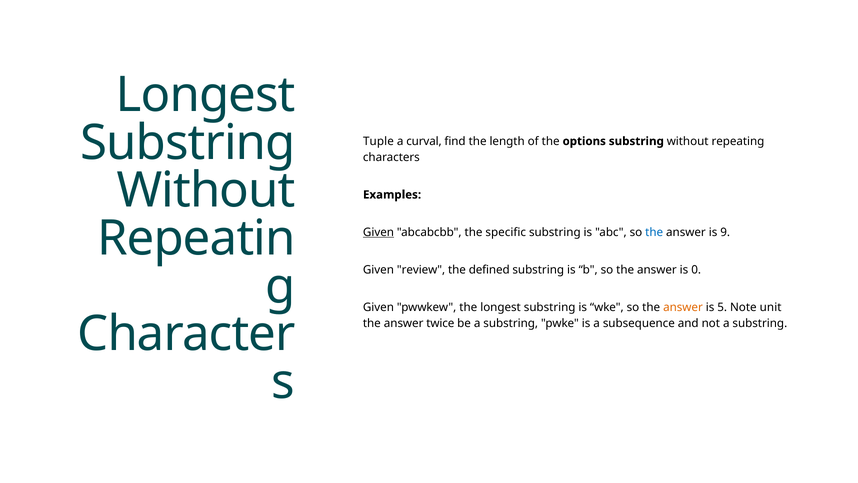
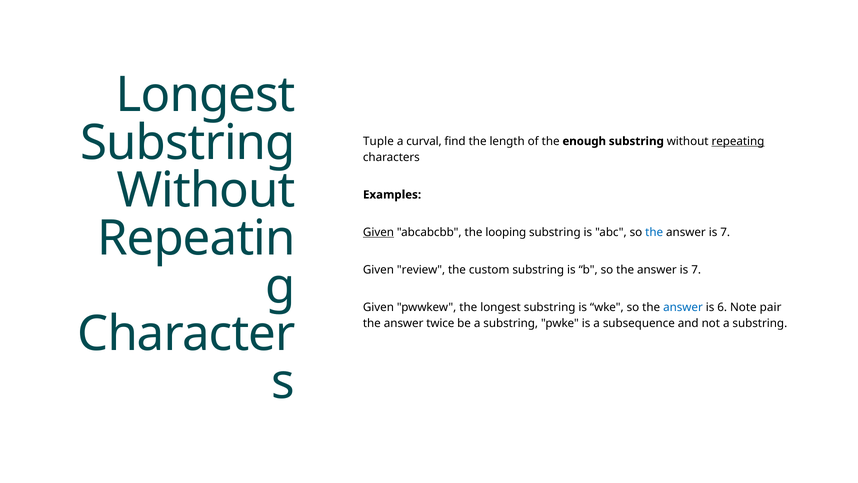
options: options -> enough (584, 141)
repeating underline: none -> present (738, 141)
specific: specific -> looping (506, 232)
9: 9 -> 7 (725, 232)
defined: defined -> custom (489, 270)
0: 0 -> 7 (696, 270)
answer colour: orange -> blue (683, 307)
5: 5 -> 6 (722, 307)
unit: unit -> pair (771, 307)
